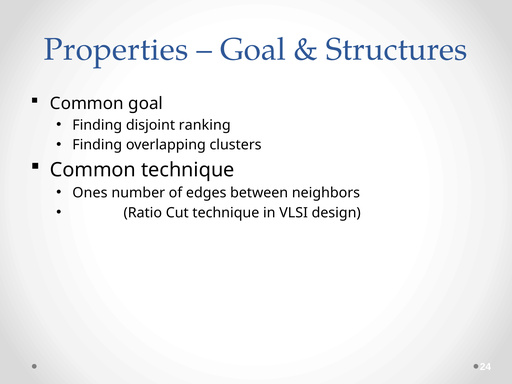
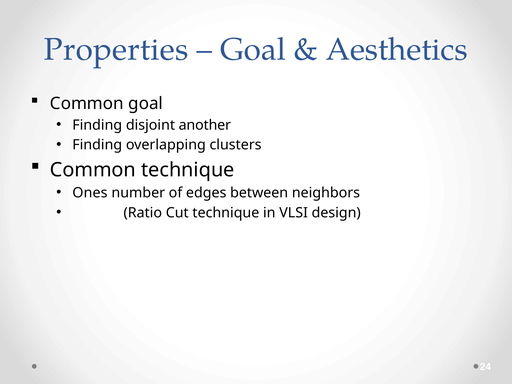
Structures: Structures -> Aesthetics (397, 50)
ranking: ranking -> another (205, 125)
